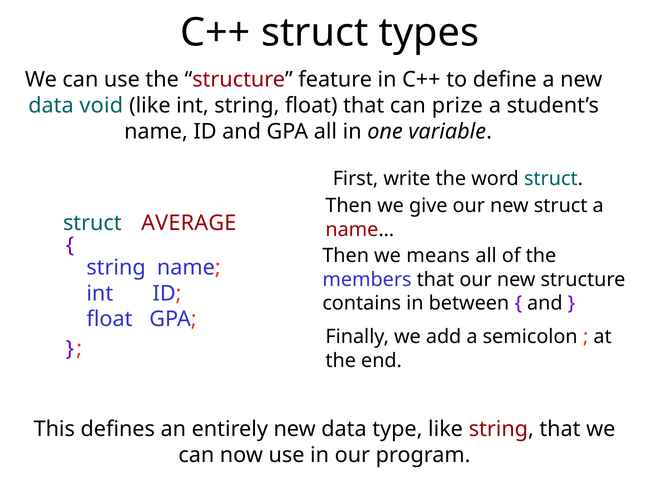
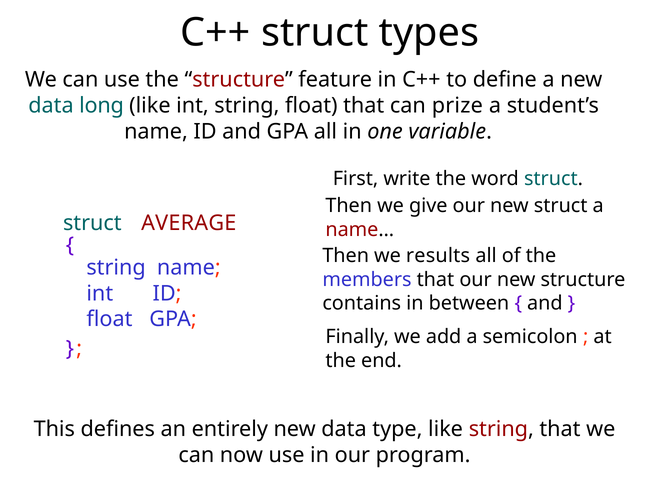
void: void -> long (102, 105)
means: means -> results (438, 256)
